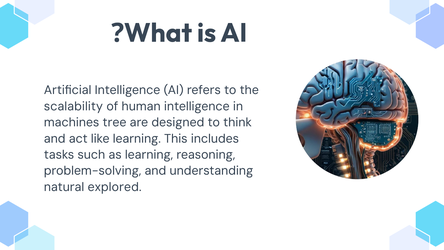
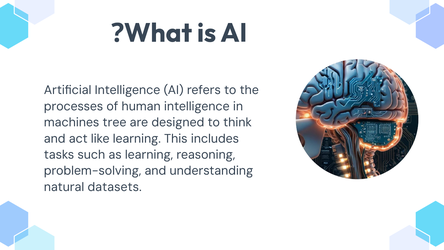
scalability: scalability -> processes (74, 106)
explored: explored -> datasets (115, 187)
